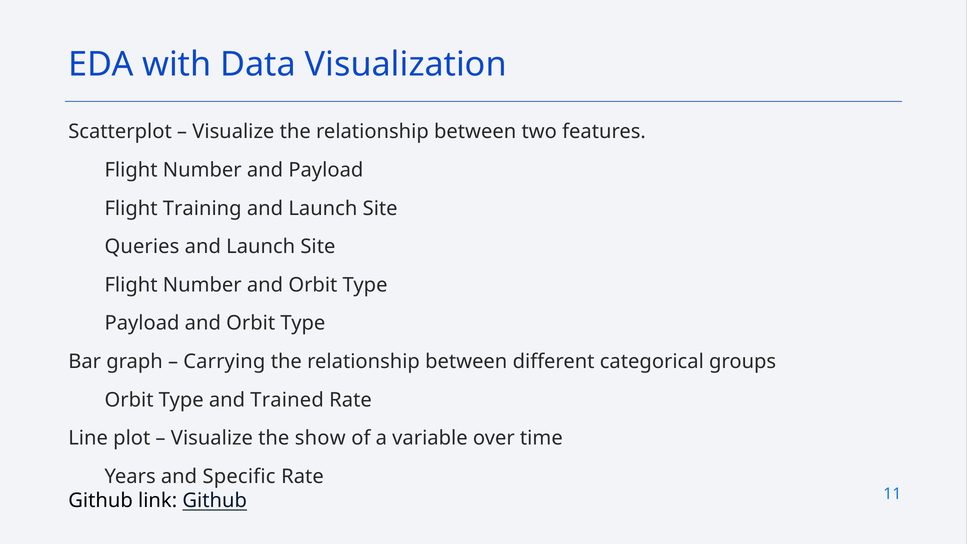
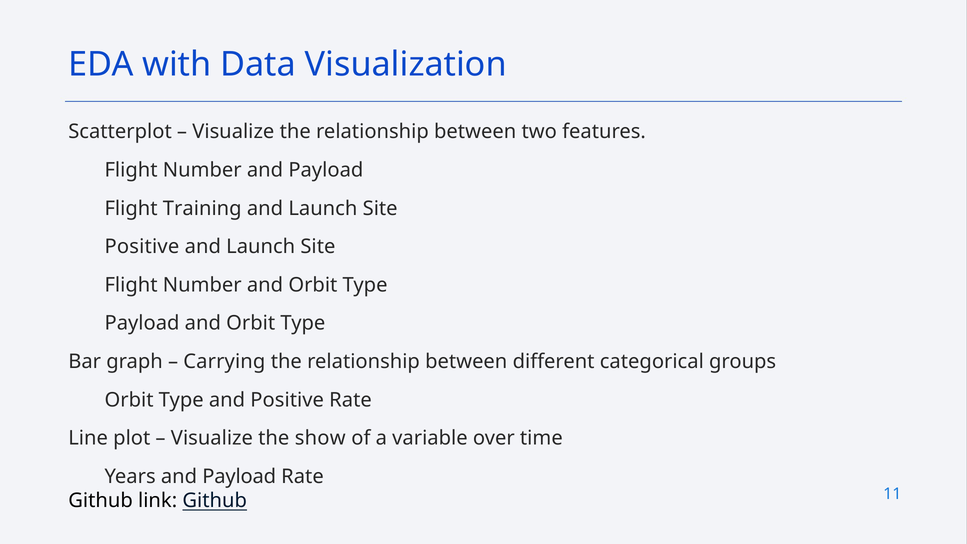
Queries: Queries -> Positive (142, 247)
and Trained: Trained -> Positive (287, 400)
Years and Specific: Specific -> Payload (239, 476)
